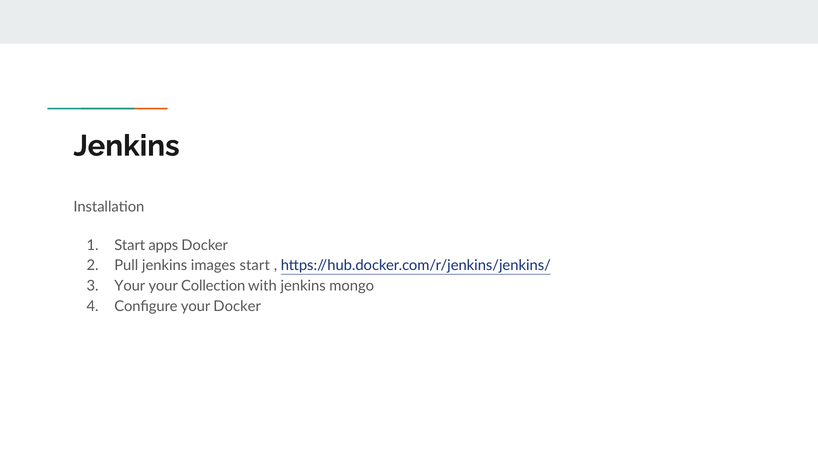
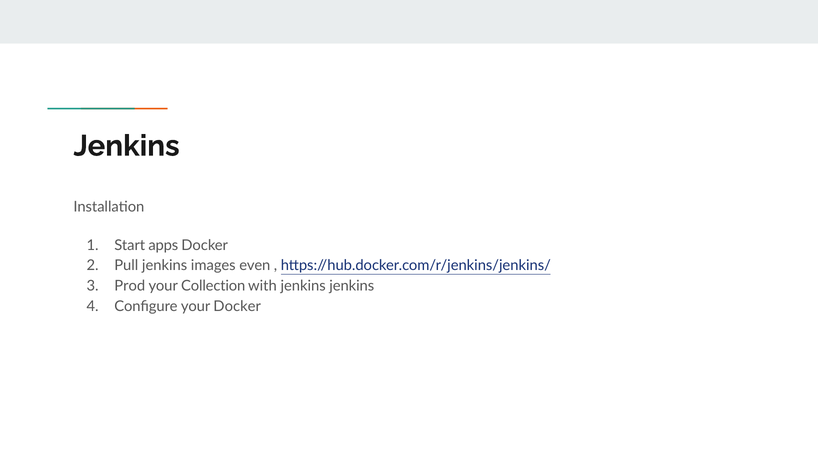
images start: start -> even (255, 266)
Your: Your -> Prod (130, 286)
jenkins mongo: mongo -> jenkins (352, 286)
